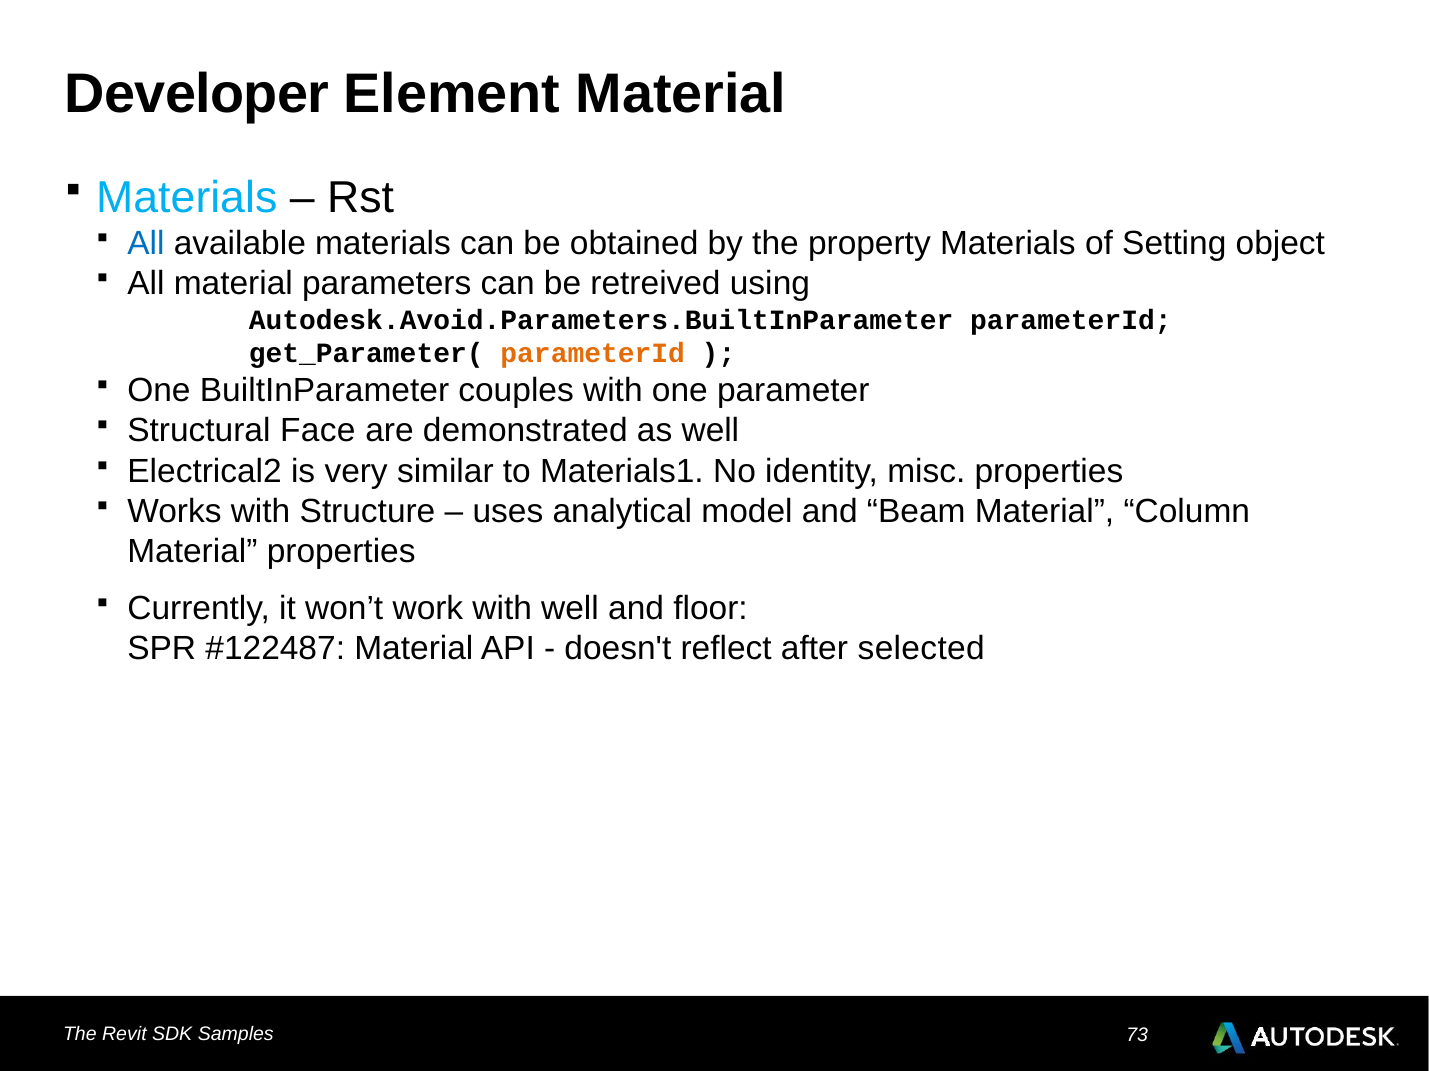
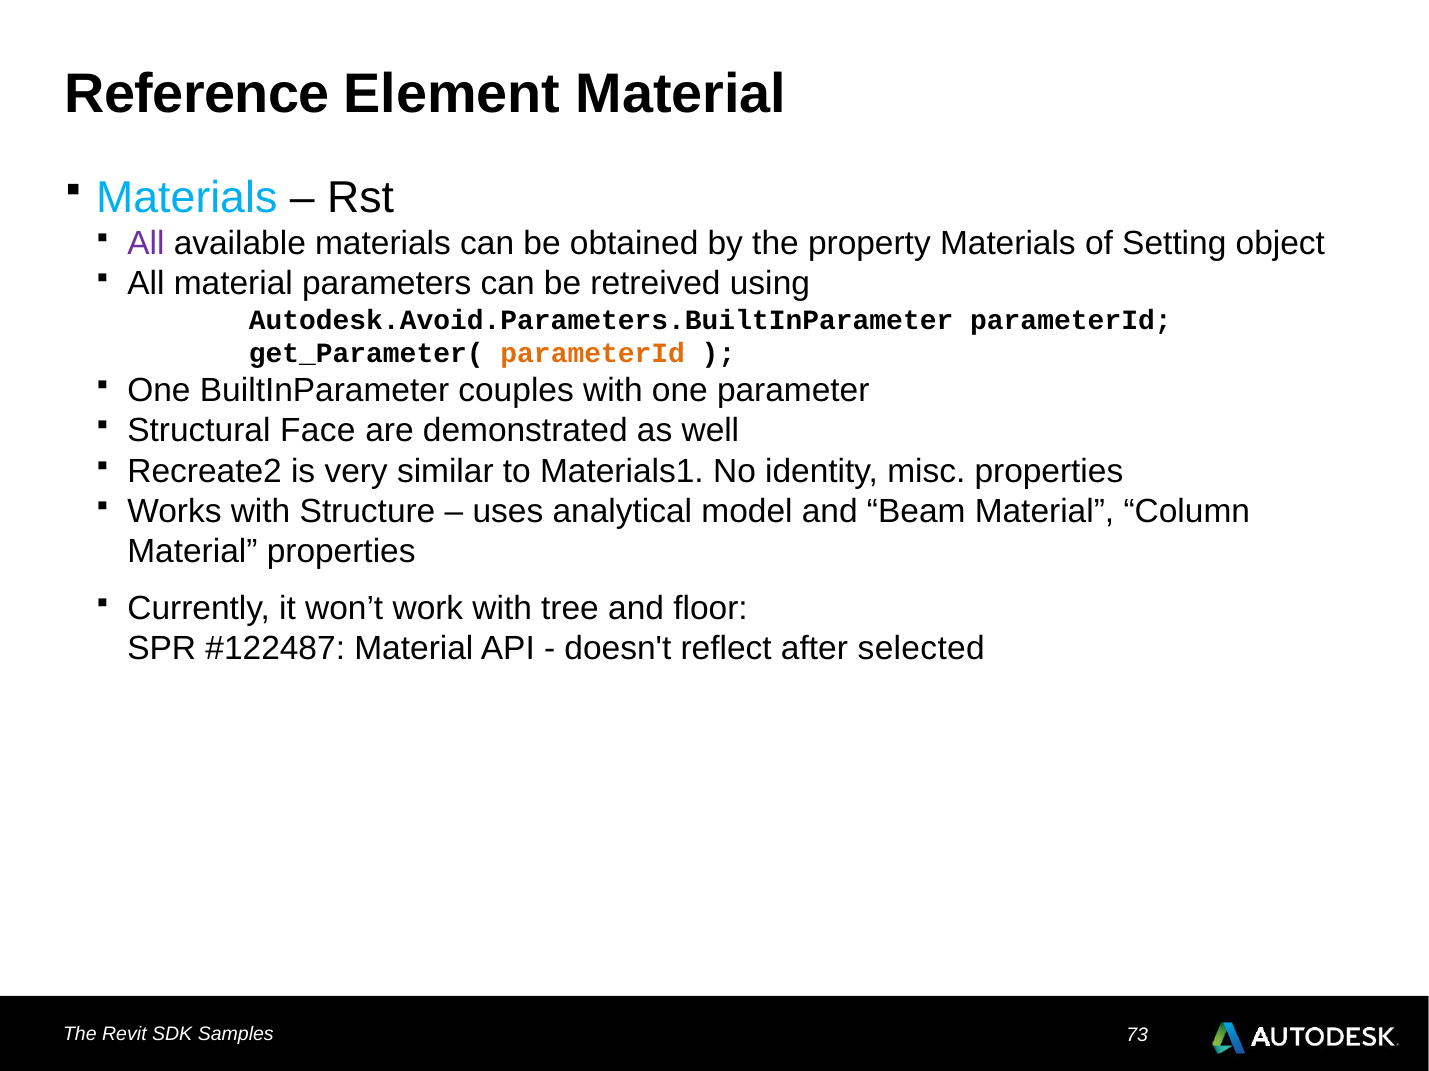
Developer: Developer -> Reference (197, 94)
All colour: blue -> purple (146, 244)
Electrical2: Electrical2 -> Recreate2 (205, 471)
with well: well -> tree (570, 608)
